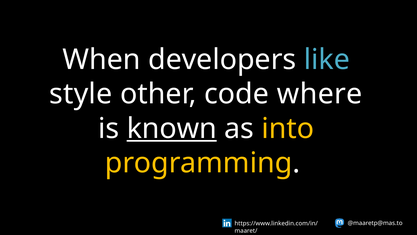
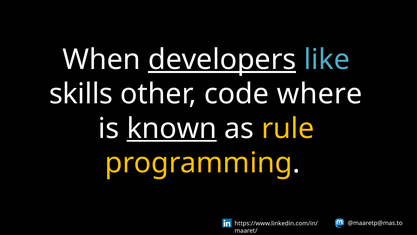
developers underline: none -> present (222, 60)
style: style -> skills (81, 94)
into: into -> rule (288, 128)
